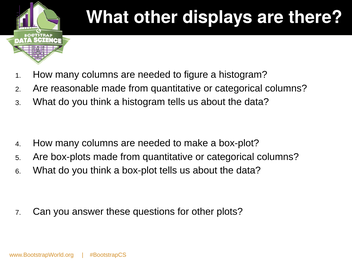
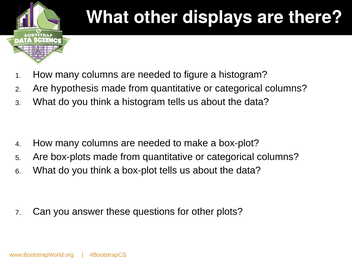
reasonable: reasonable -> hypothesis (75, 88)
